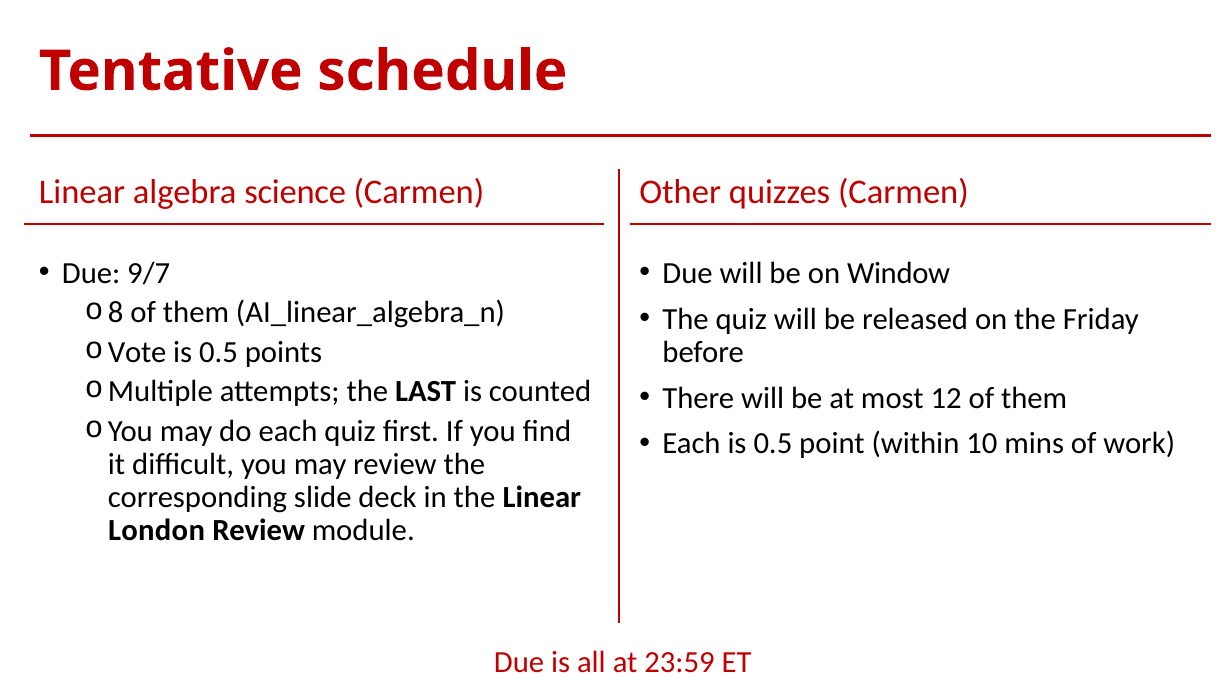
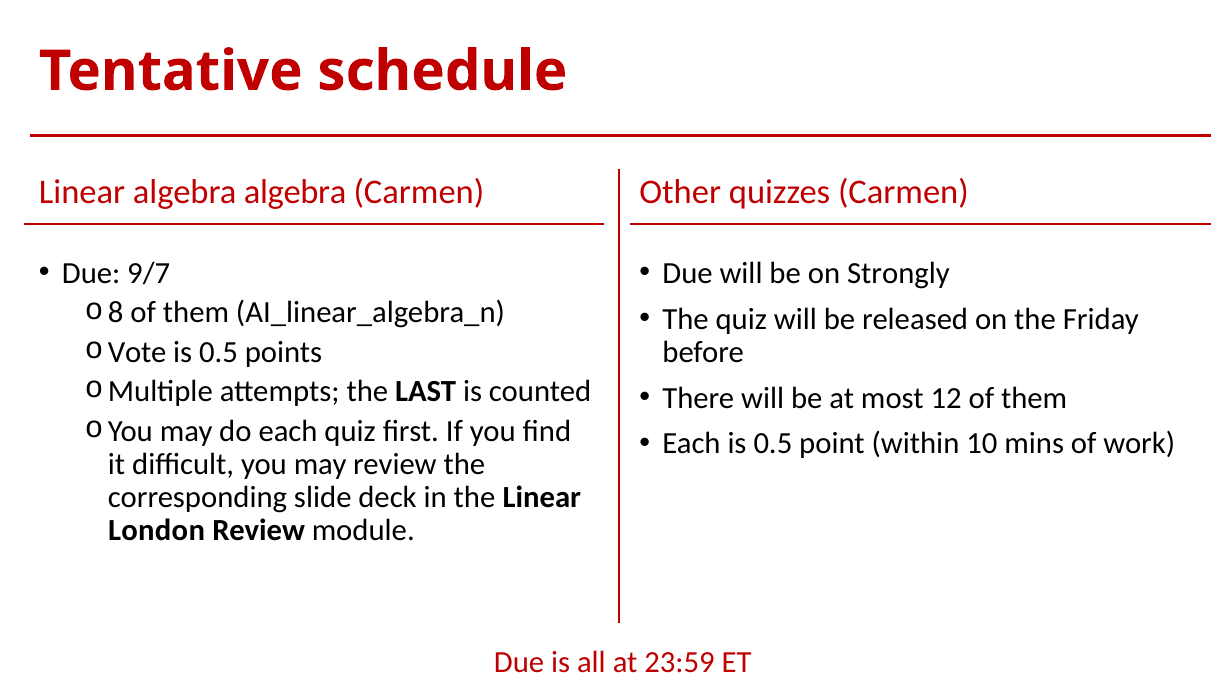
algebra science: science -> algebra (295, 192)
Window: Window -> Strongly (898, 273)
